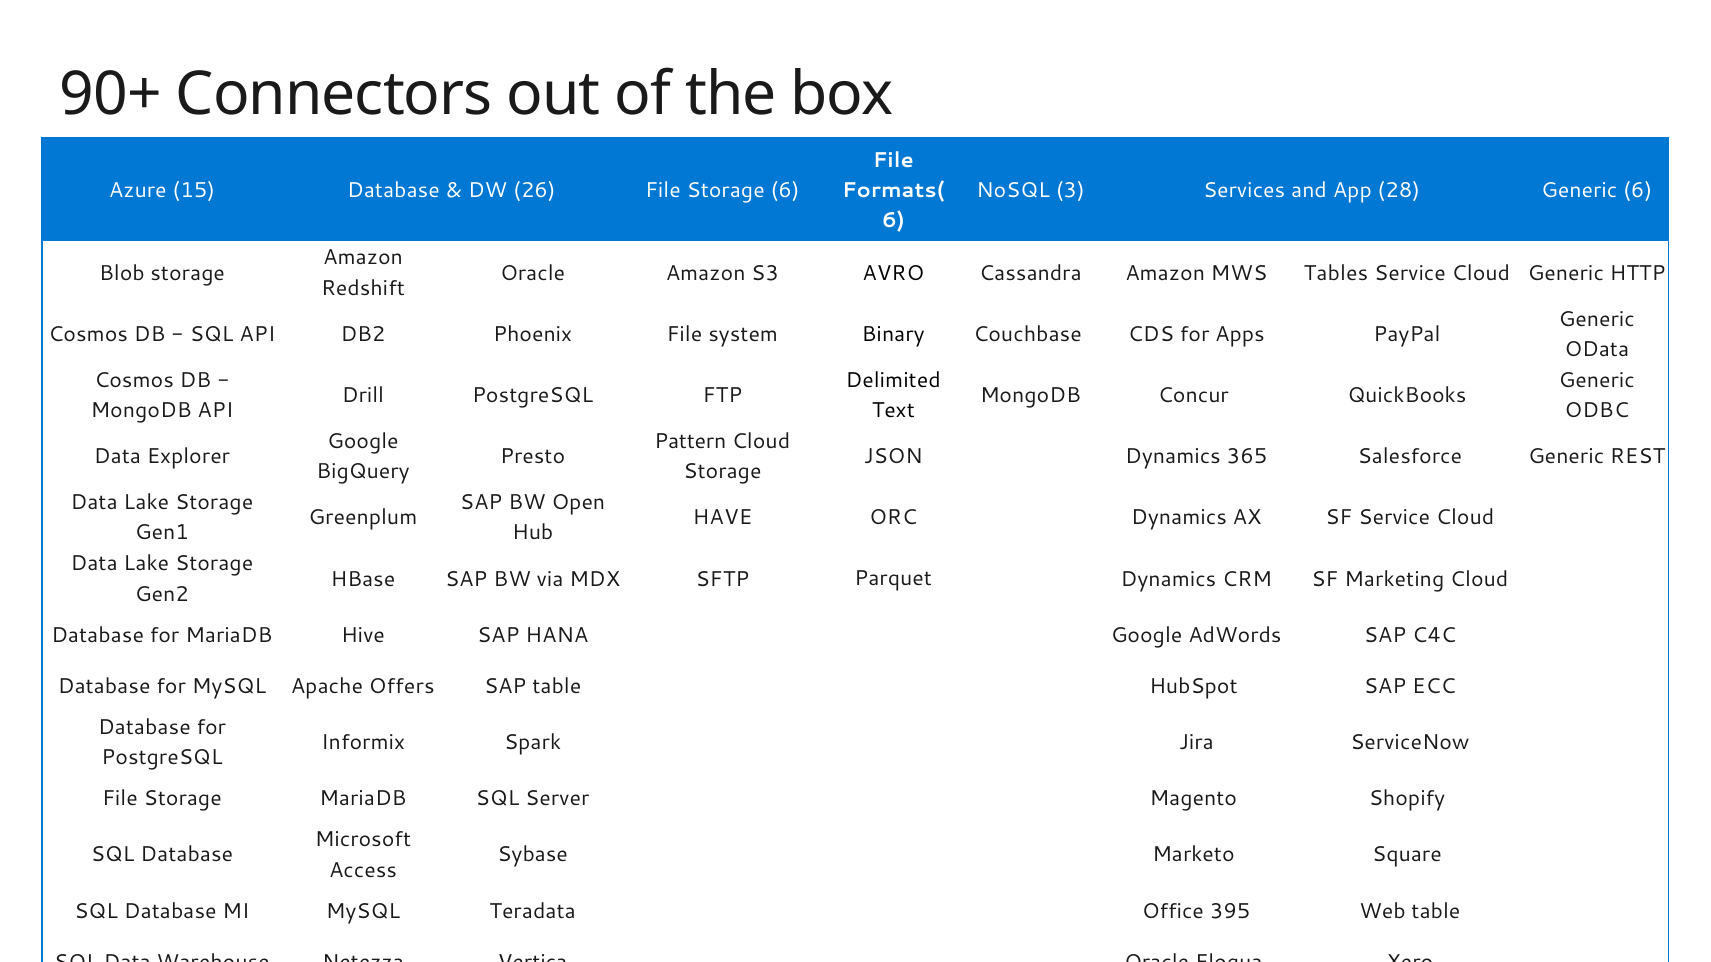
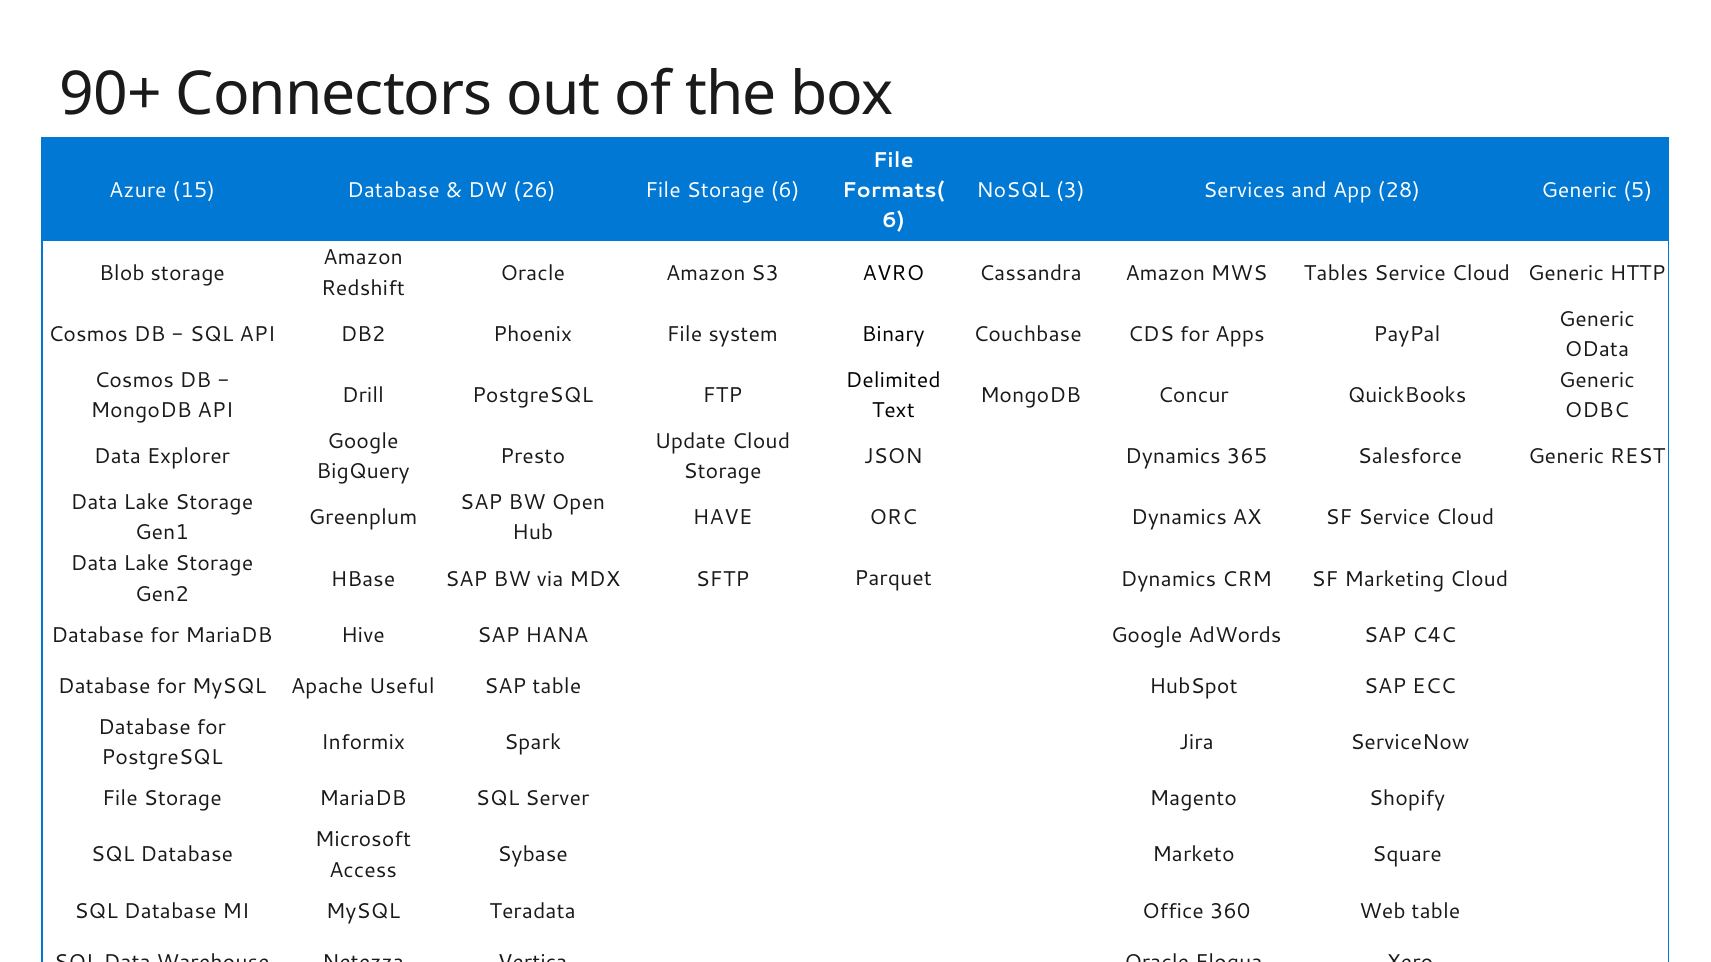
Generic 6: 6 -> 5 (1638, 190)
Pattern: Pattern -> Update (690, 442)
Offers: Offers -> Useful (402, 687)
395: 395 -> 360 (1230, 911)
